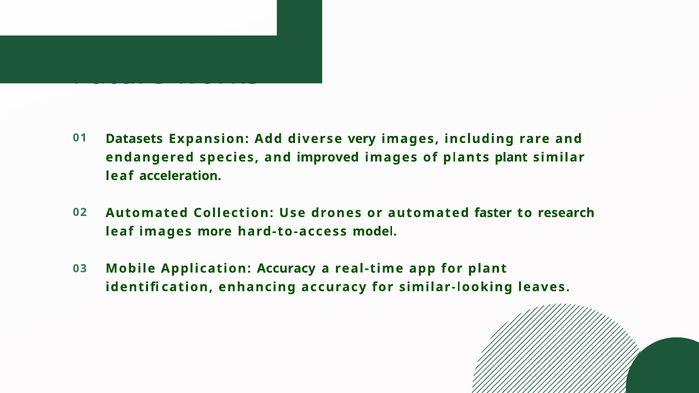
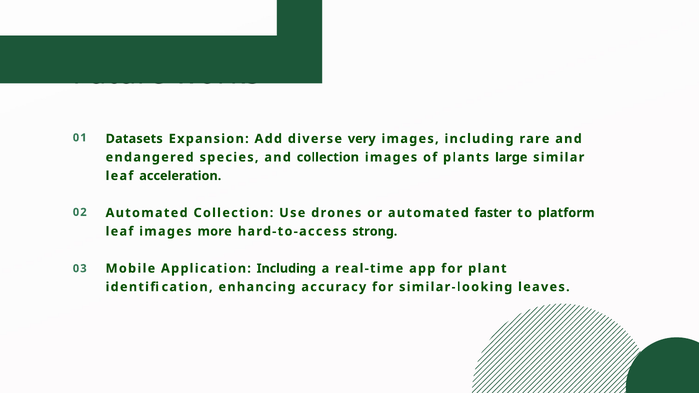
and improved: improved -> collection (328, 157)
plants plant: plant -> large (511, 157)
research: research -> platform (566, 213)
model: model -> strong (375, 231)
Application Accuracy: Accuracy -> Including (286, 269)
